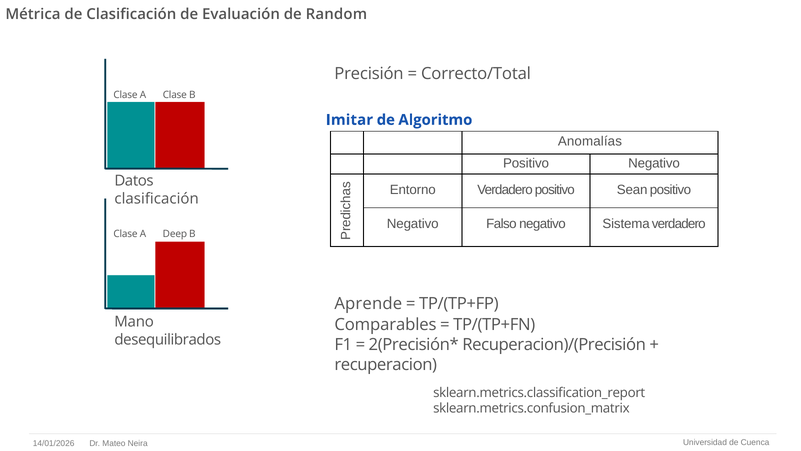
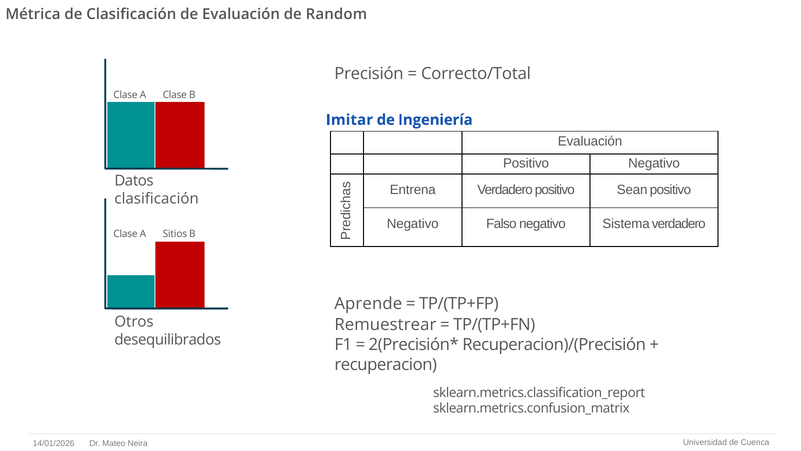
Algoritmo: Algoritmo -> Ingeniería (435, 120)
Anomalías: Anomalías -> Evaluación (590, 141)
Entorno: Entorno -> Entrena (413, 190)
Deep: Deep -> Sitios (175, 234)
Mano: Mano -> Otros (134, 321)
Comparables: Comparables -> Remuestrear (385, 325)
